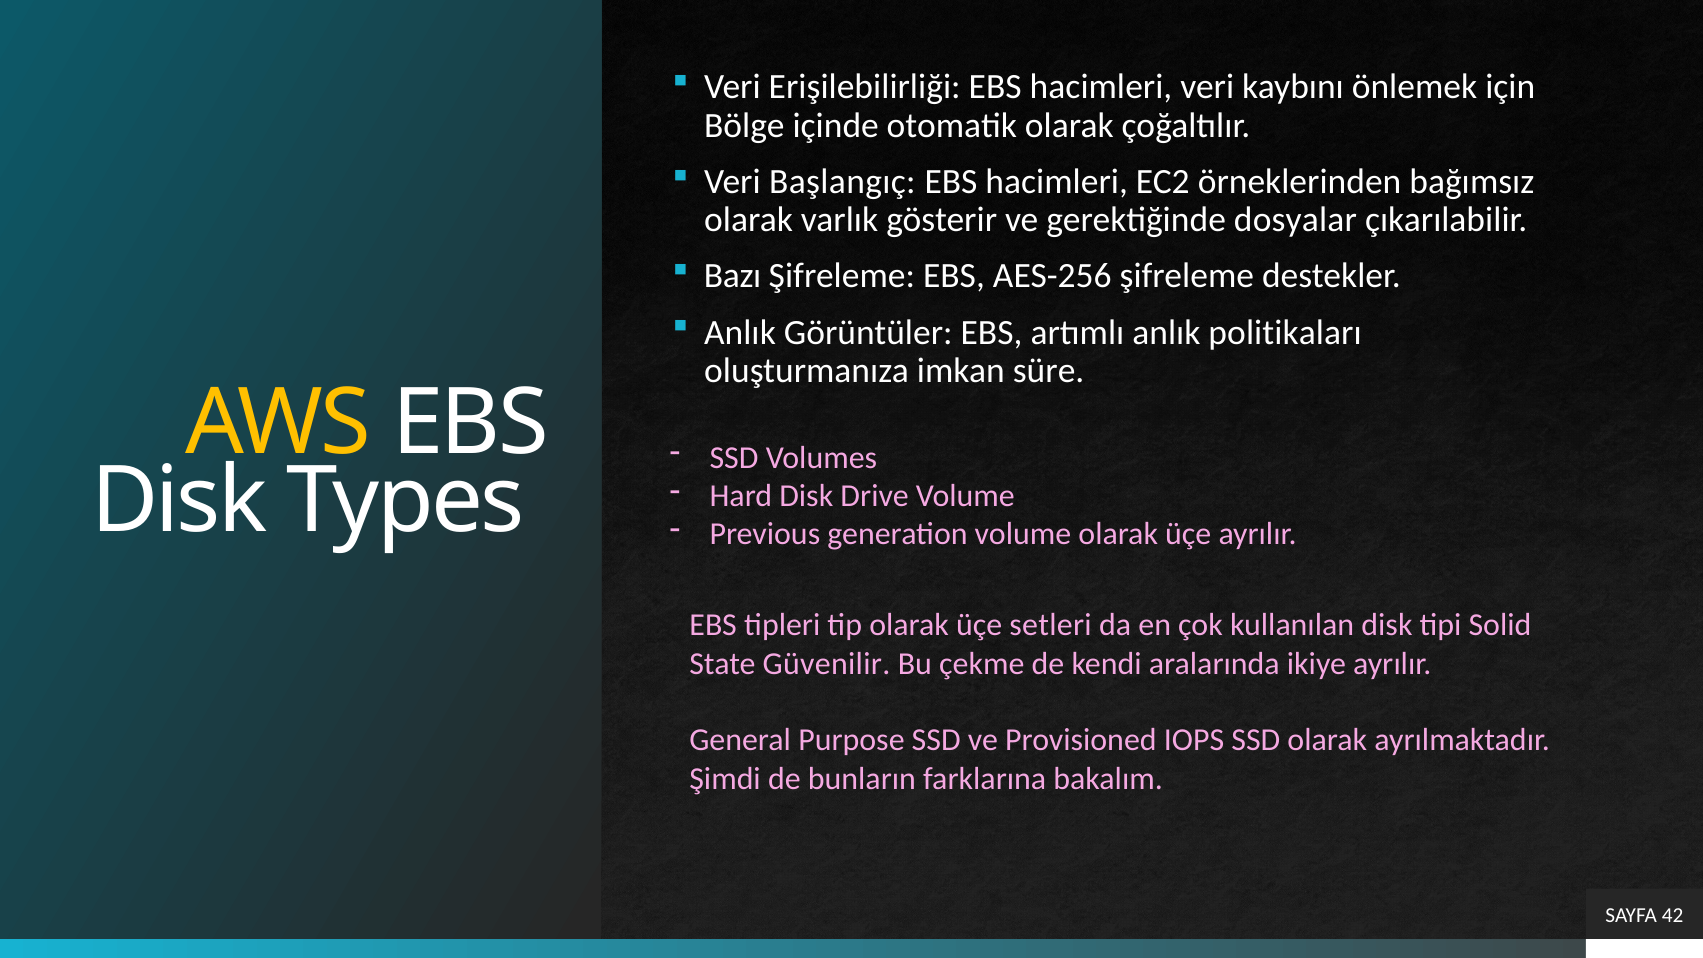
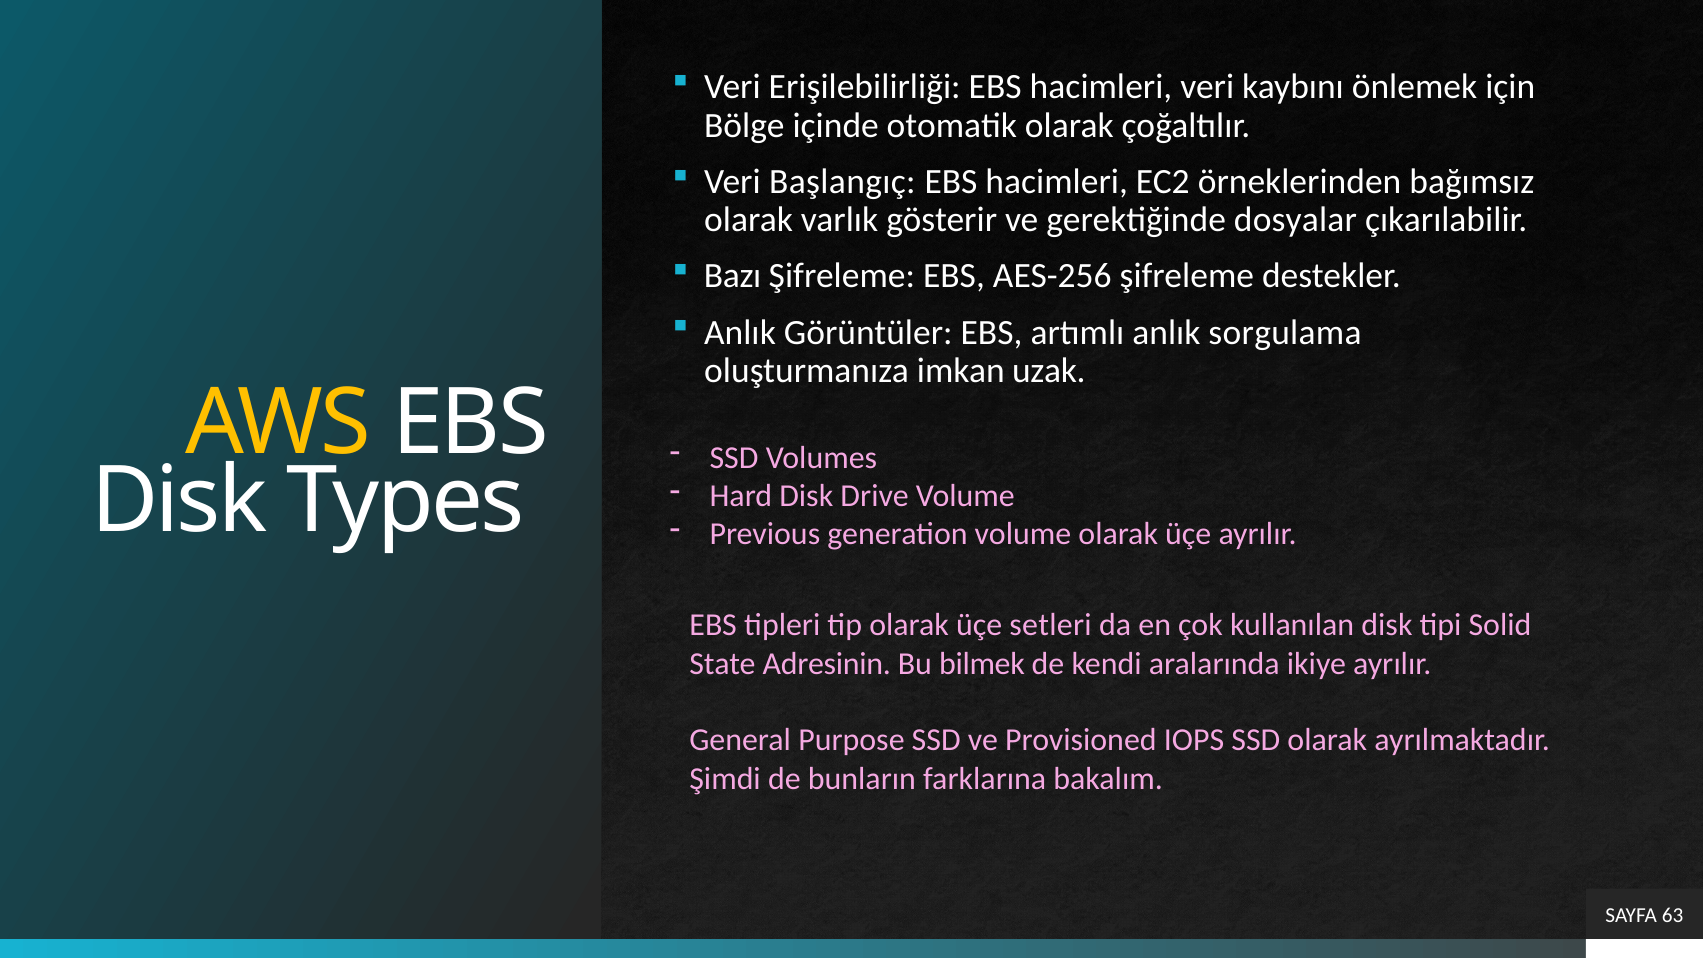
politikaları: politikaları -> sorgulama (1285, 332)
süre: süre -> uzak (1049, 371)
Güvenilir: Güvenilir -> Adresinin (827, 664)
çekme: çekme -> bilmek (982, 664)
42: 42 -> 63 (1673, 915)
